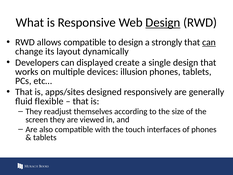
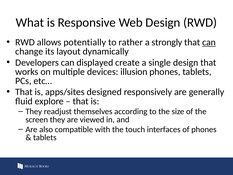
Design underline: present -> none (163, 22)
allows compatible: compatible -> potentially (85, 42)
to design: design -> rather (131, 42)
flexible: flexible -> explore (49, 101)
